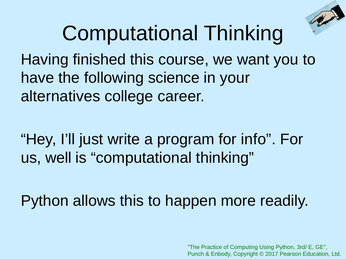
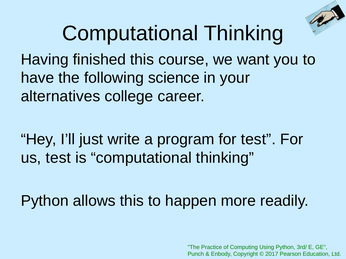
for info: info -> test (258, 140)
us well: well -> test (58, 158)
